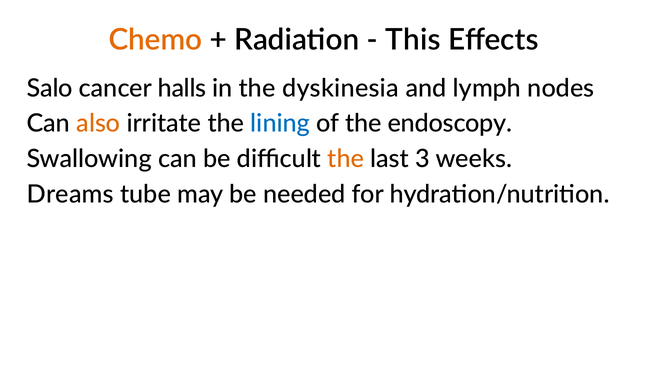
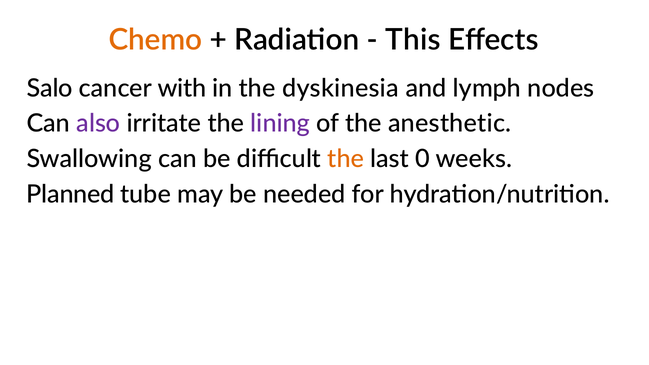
halls: halls -> with (182, 88)
also colour: orange -> purple (98, 124)
lining colour: blue -> purple (280, 124)
endoscopy: endoscopy -> anesthetic (450, 124)
3: 3 -> 0 (423, 159)
Dreams: Dreams -> Planned (70, 194)
